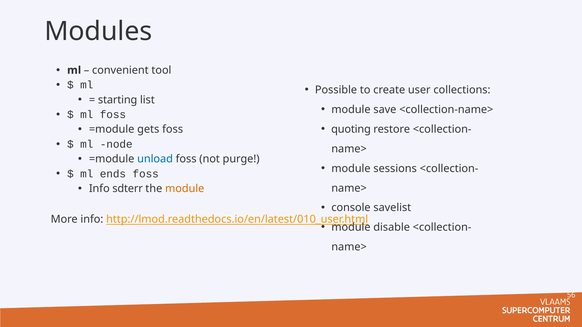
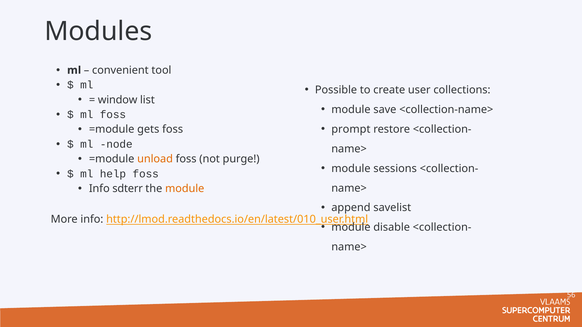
starting: starting -> window (118, 100)
quoting: quoting -> prompt (351, 129)
unload colour: blue -> orange (155, 159)
ends: ends -> help (113, 174)
console: console -> append (351, 208)
